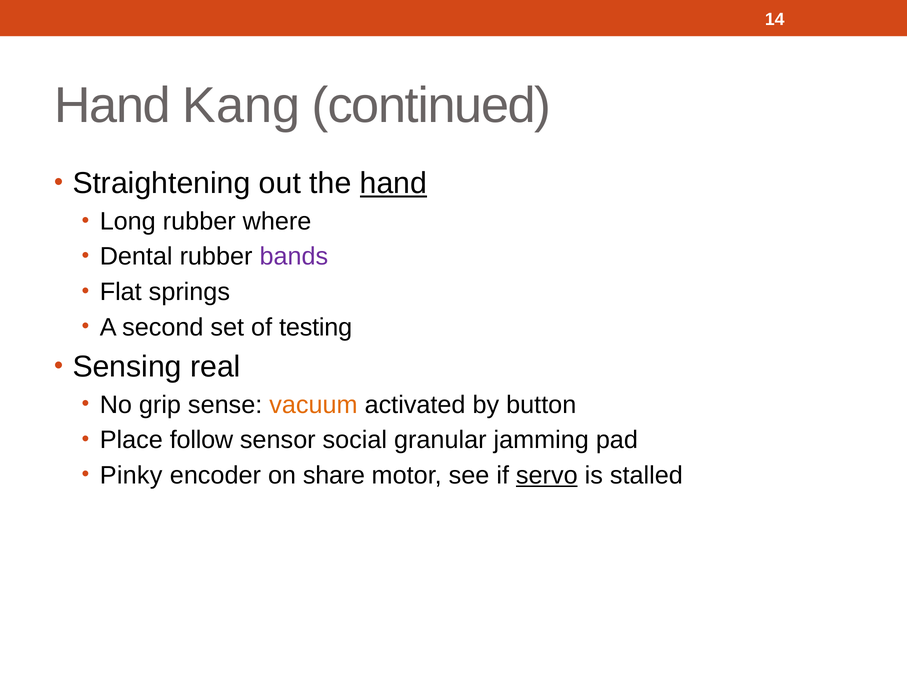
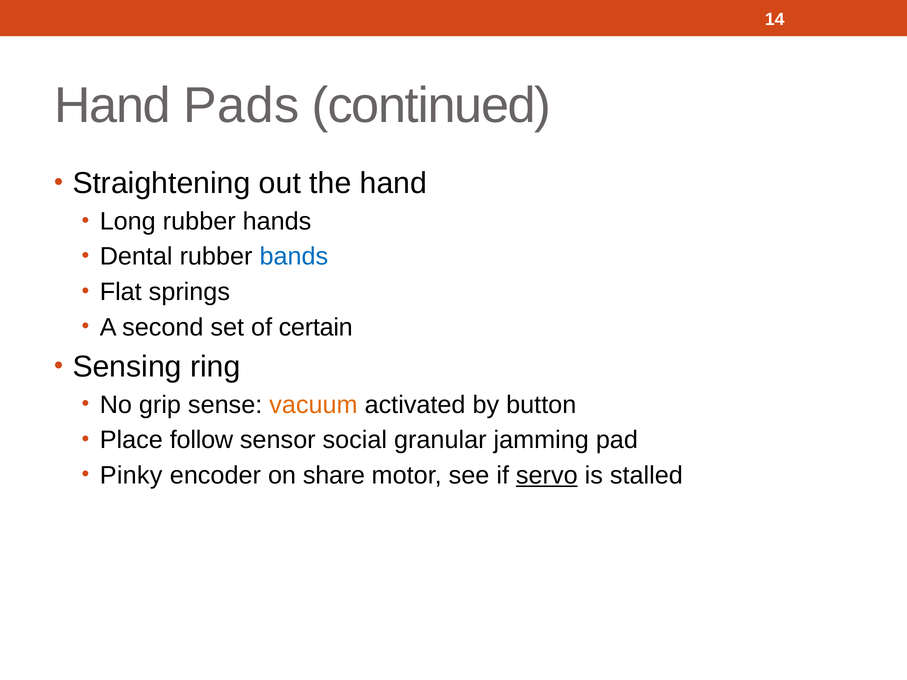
Kang: Kang -> Pads (241, 106)
hand underline: present -> none (393, 184)
where: where -> hands (277, 221)
bands colour: purple -> blue (294, 257)
testing: testing -> certain (316, 327)
real: real -> ring (215, 367)
